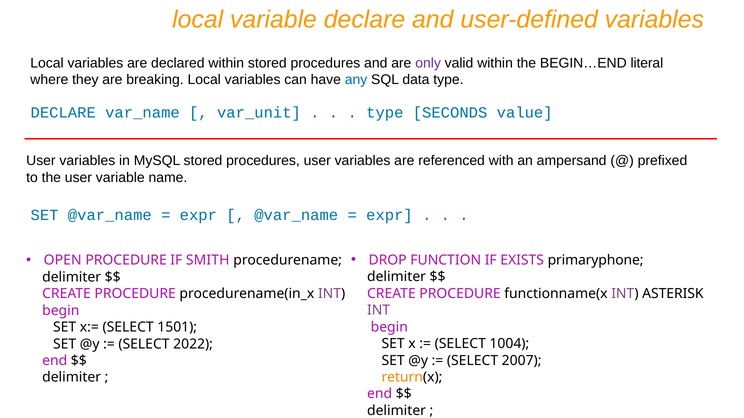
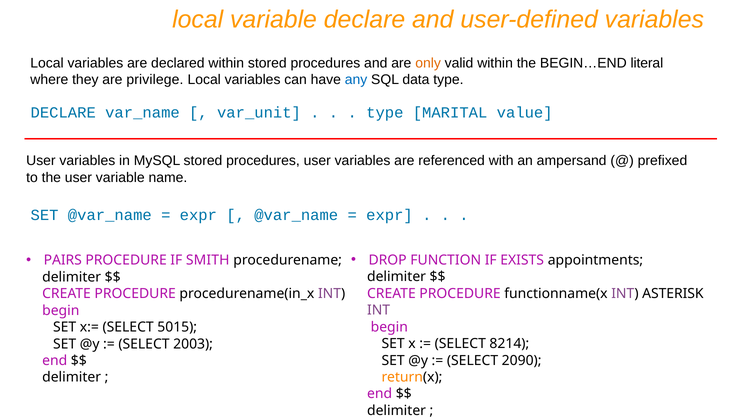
only colour: purple -> orange (428, 63)
breaking: breaking -> privilege (155, 80)
SECONDS: SECONDS -> MARITAL (450, 113)
primaryphone: primaryphone -> appointments (596, 260)
OPEN: OPEN -> PAIRS (63, 261)
1501: 1501 -> 5015 (177, 328)
1004: 1004 -> 8214 (509, 344)
2022: 2022 -> 2003 (193, 344)
2007: 2007 -> 2090 (522, 361)
